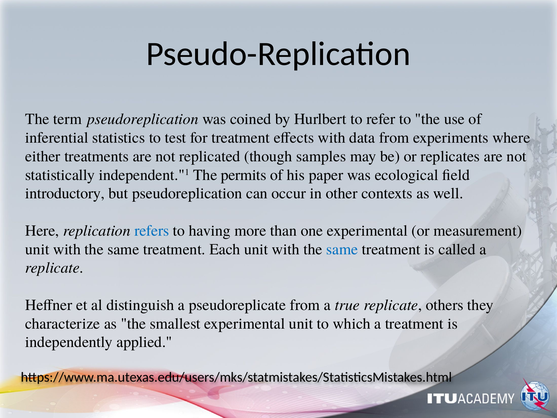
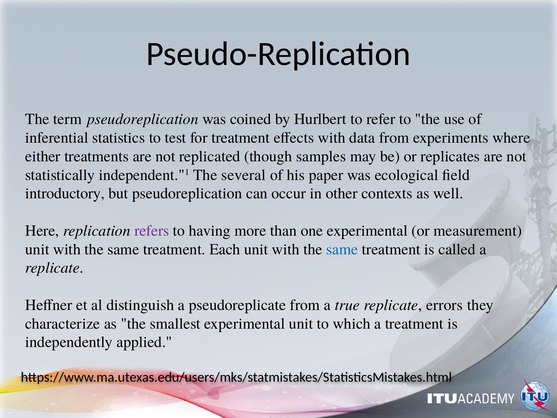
permits: permits -> several (244, 175)
refers colour: blue -> purple (152, 231)
others: others -> errors (445, 305)
